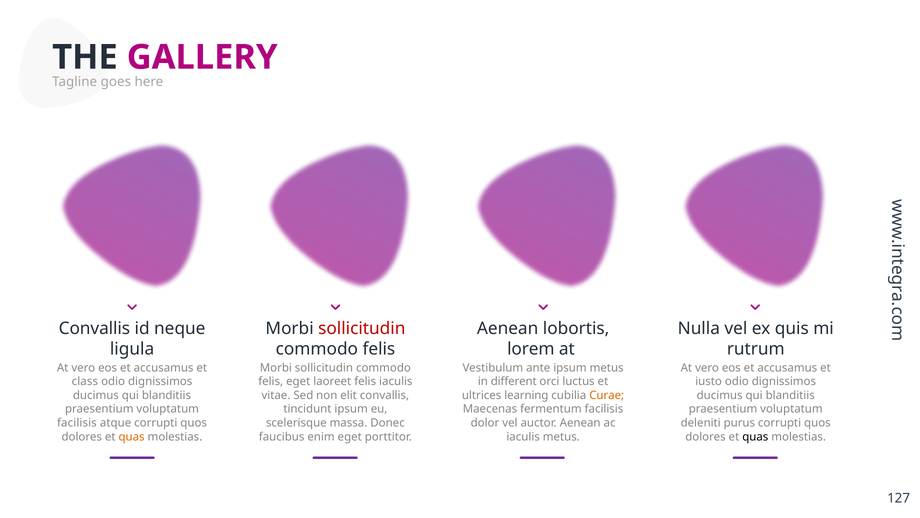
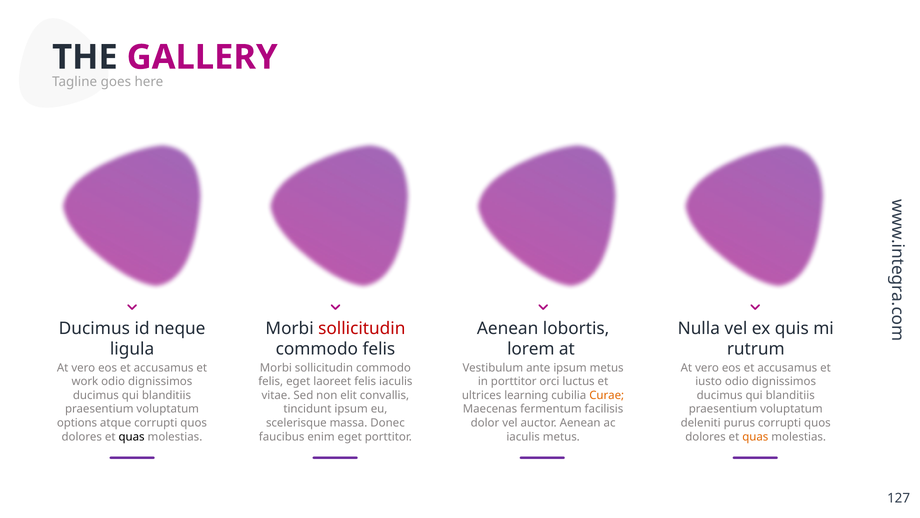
Convallis: Convallis -> Ducimus (94, 328)
class: class -> work (85, 381)
in different: different -> porttitor (514, 381)
facilisis: facilisis -> options (77, 423)
quas colour: orange -> black (132, 436)
quas colour: black -> orange (755, 436)
